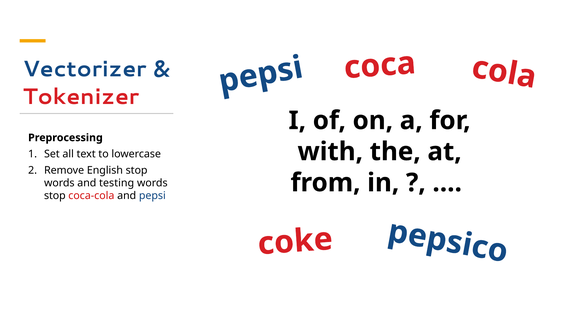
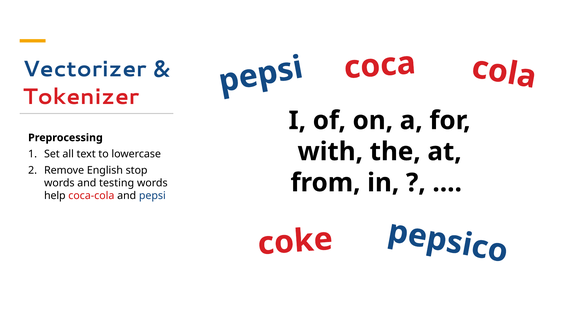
stop: stop -> help (55, 196)
